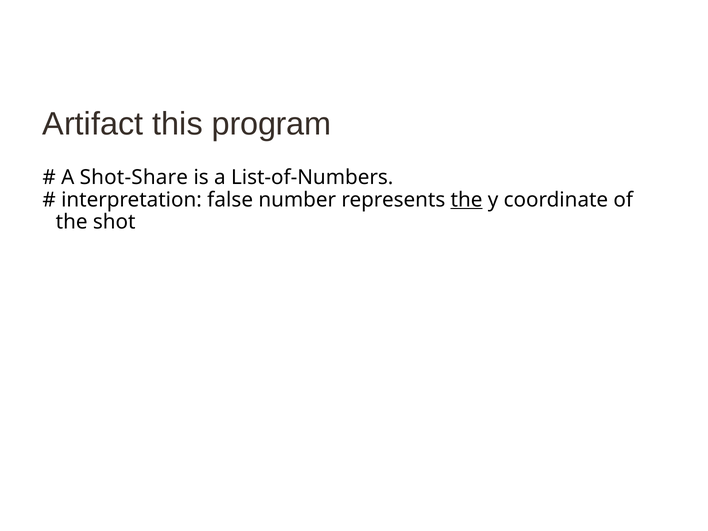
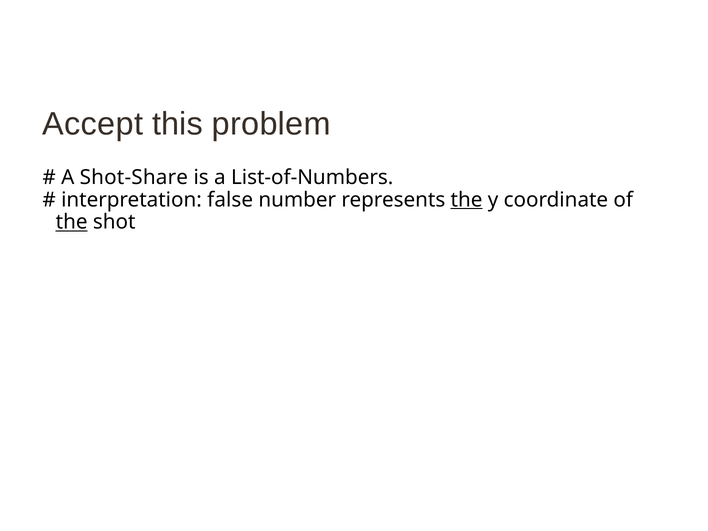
Artifact: Artifact -> Accept (93, 124)
program: program -> problem (271, 124)
the underline: none -> present (72, 222)
